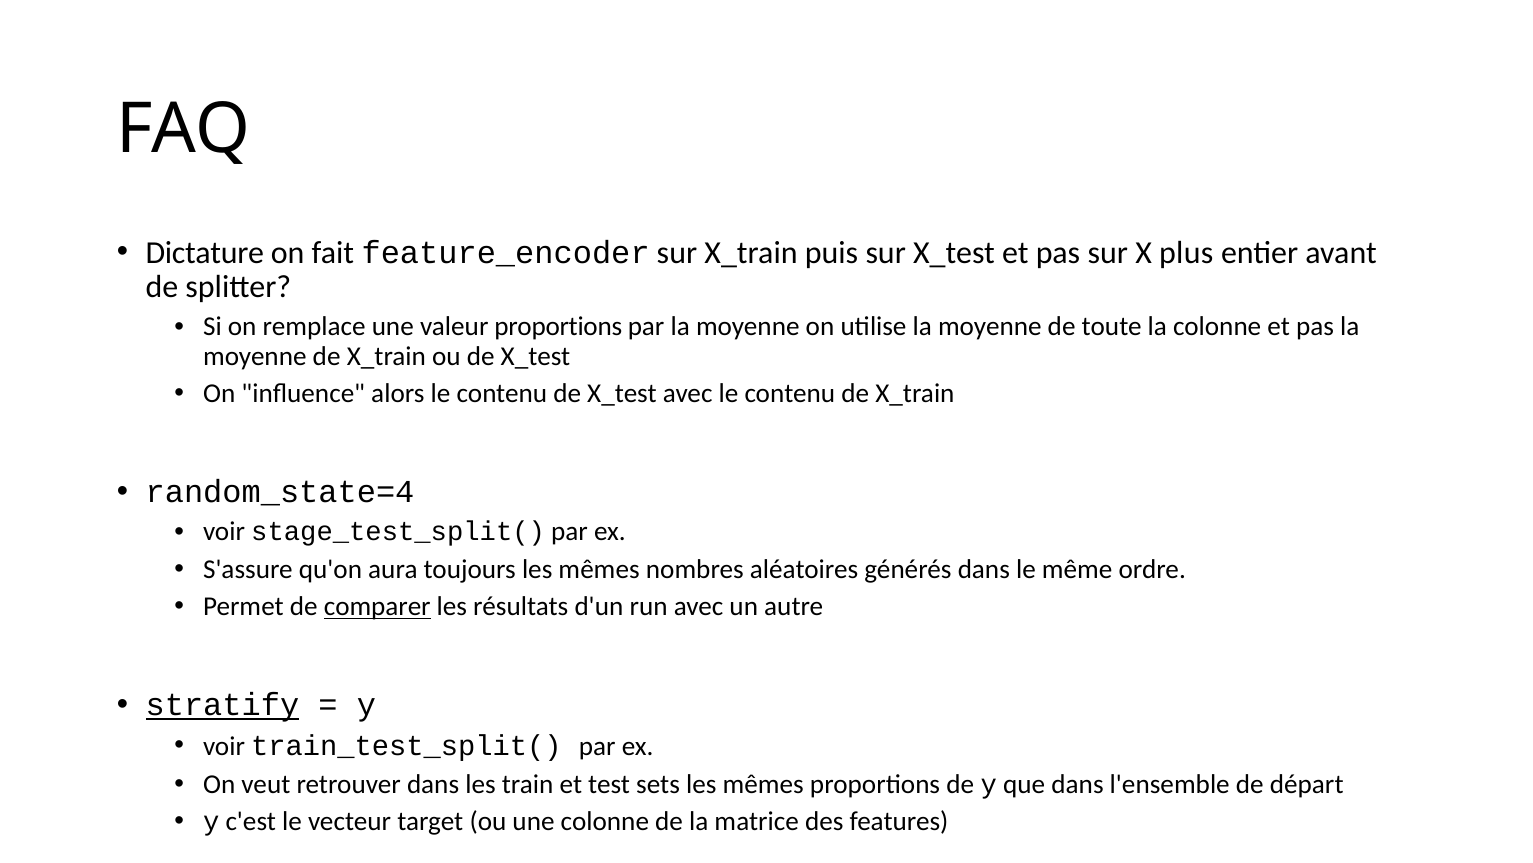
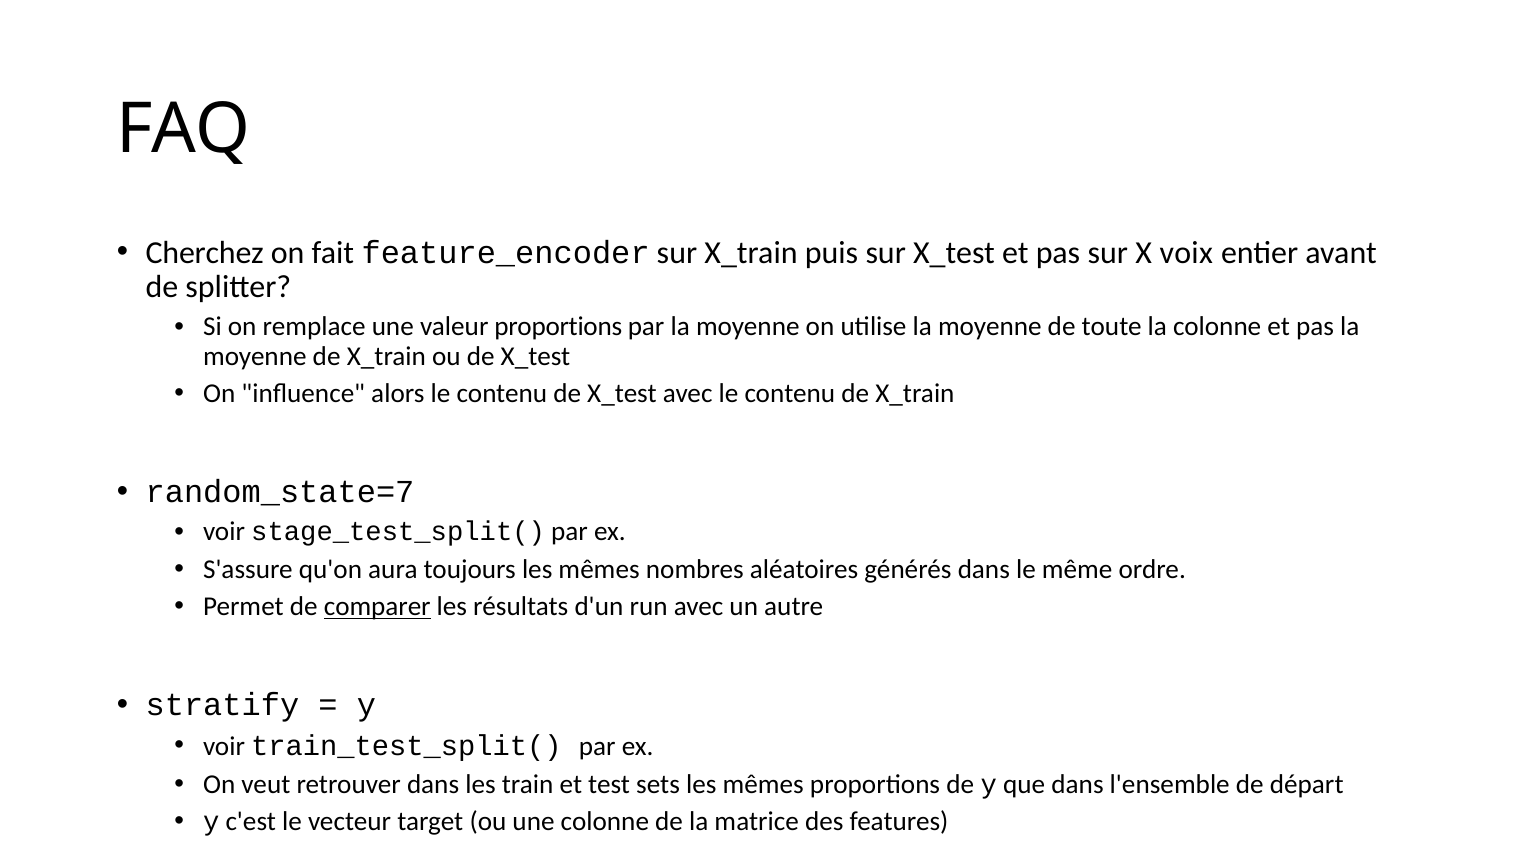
Dictature: Dictature -> Cherchez (205, 252)
plus: plus -> voix (1186, 252)
random_state=4: random_state=4 -> random_state=7 (280, 492)
stratify underline: present -> none (222, 705)
